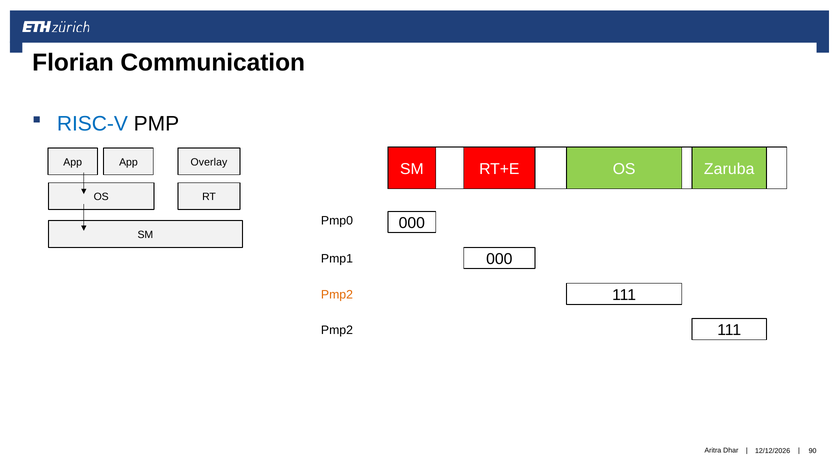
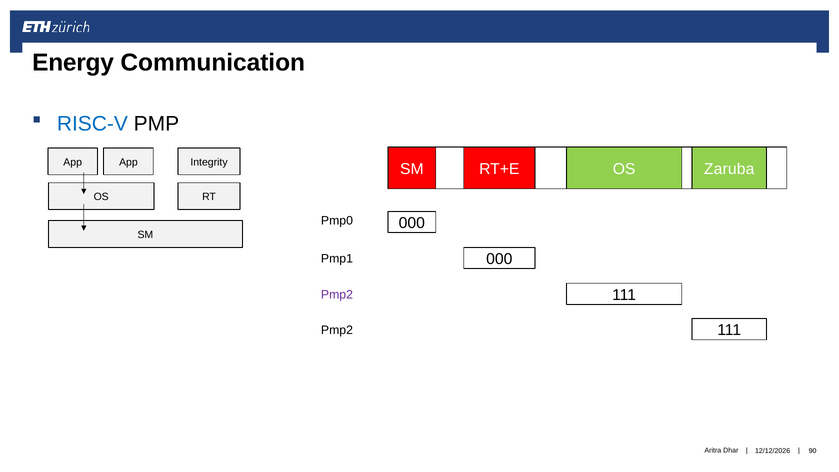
Florian: Florian -> Energy (73, 63)
Overlay: Overlay -> Integrity (209, 162)
Pmp2 colour: orange -> purple (337, 295)
